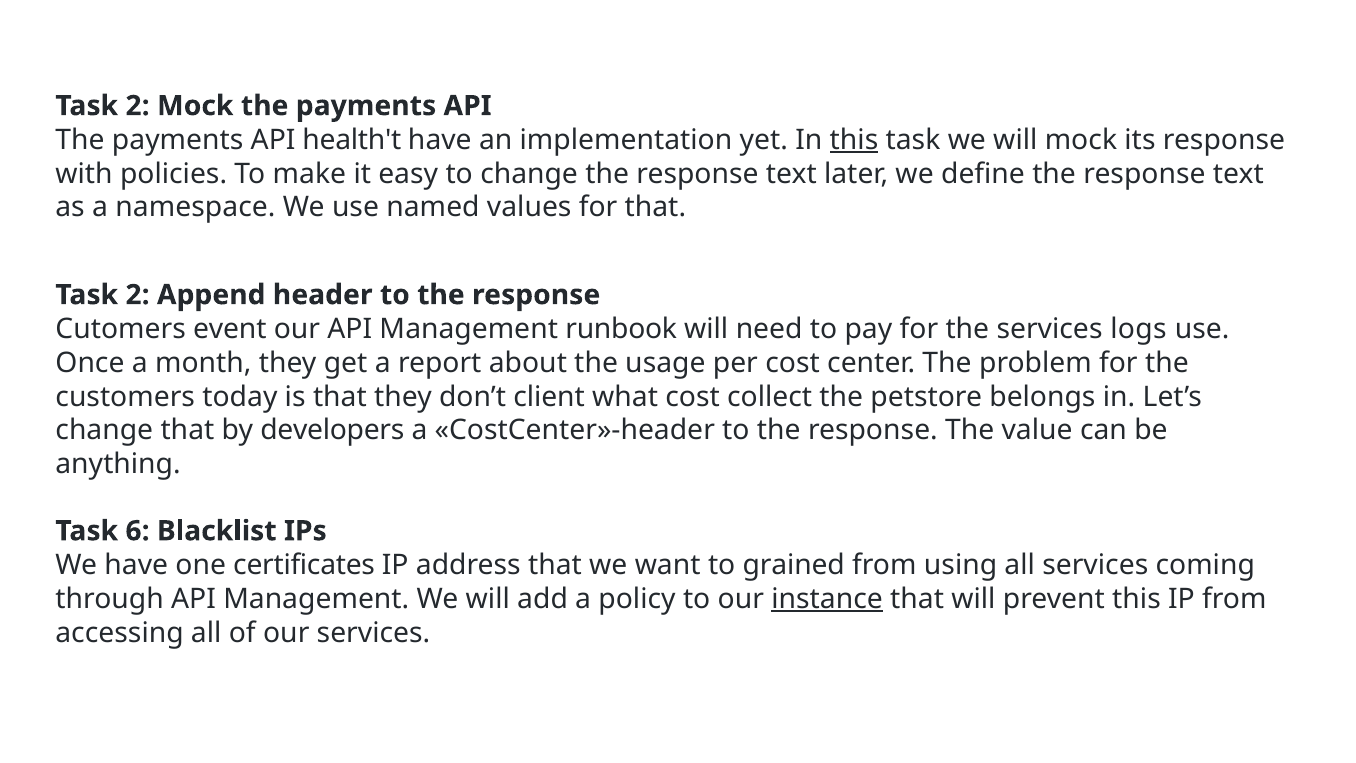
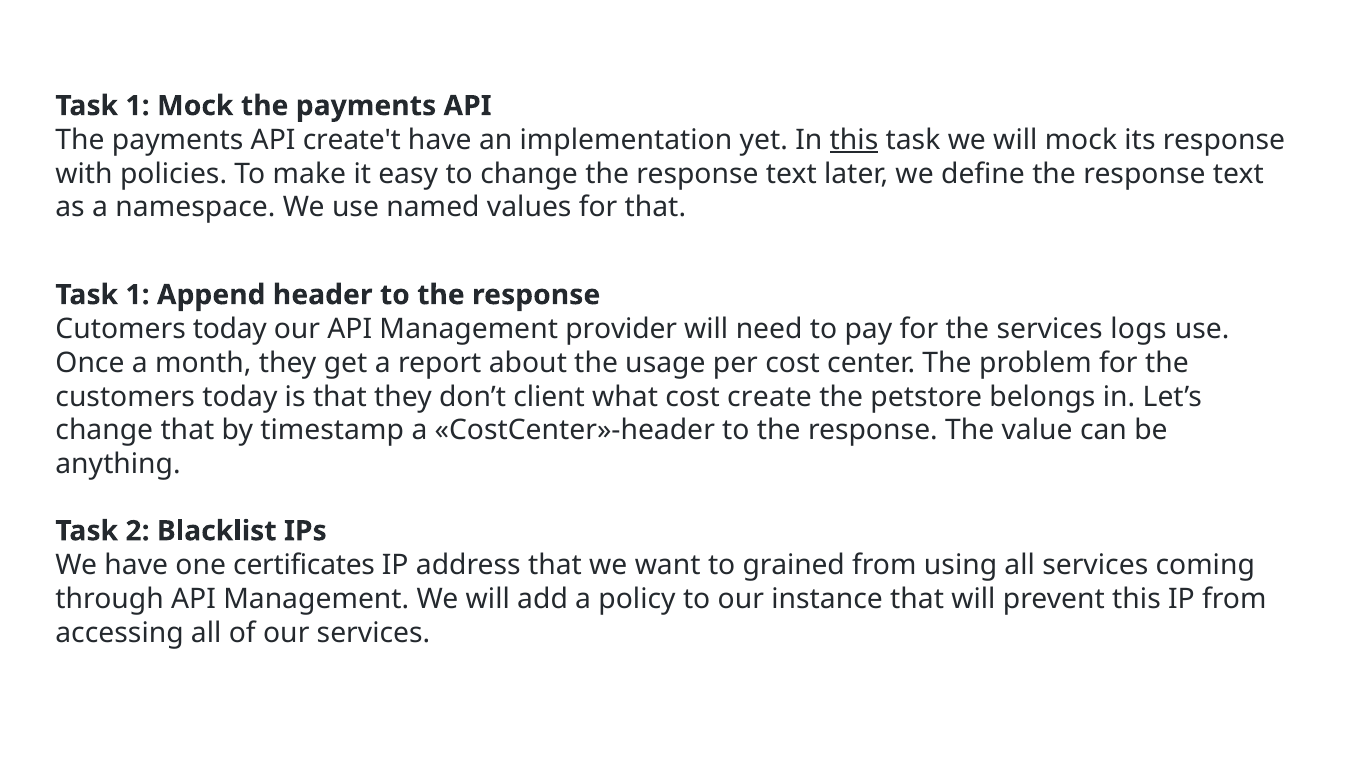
2: 2 -> 1 (138, 106)
health't: health't -> create't (352, 140)
2: 2 -> 1 (138, 295)
Cutomers event: event -> today (230, 329)
runbook: runbook -> provider (621, 329)
collect: collect -> create (769, 397)
developers: developers -> timestamp (332, 430)
6: 6 -> 2 (138, 531)
instance underline: present -> none (827, 599)
